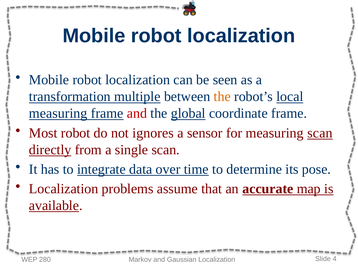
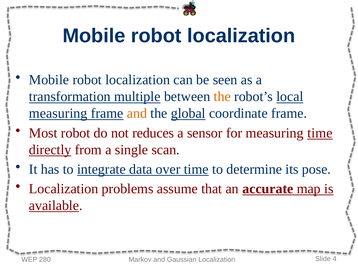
and colour: red -> orange (137, 113)
ignores: ignores -> reduces (153, 133)
measuring scan: scan -> time (320, 133)
